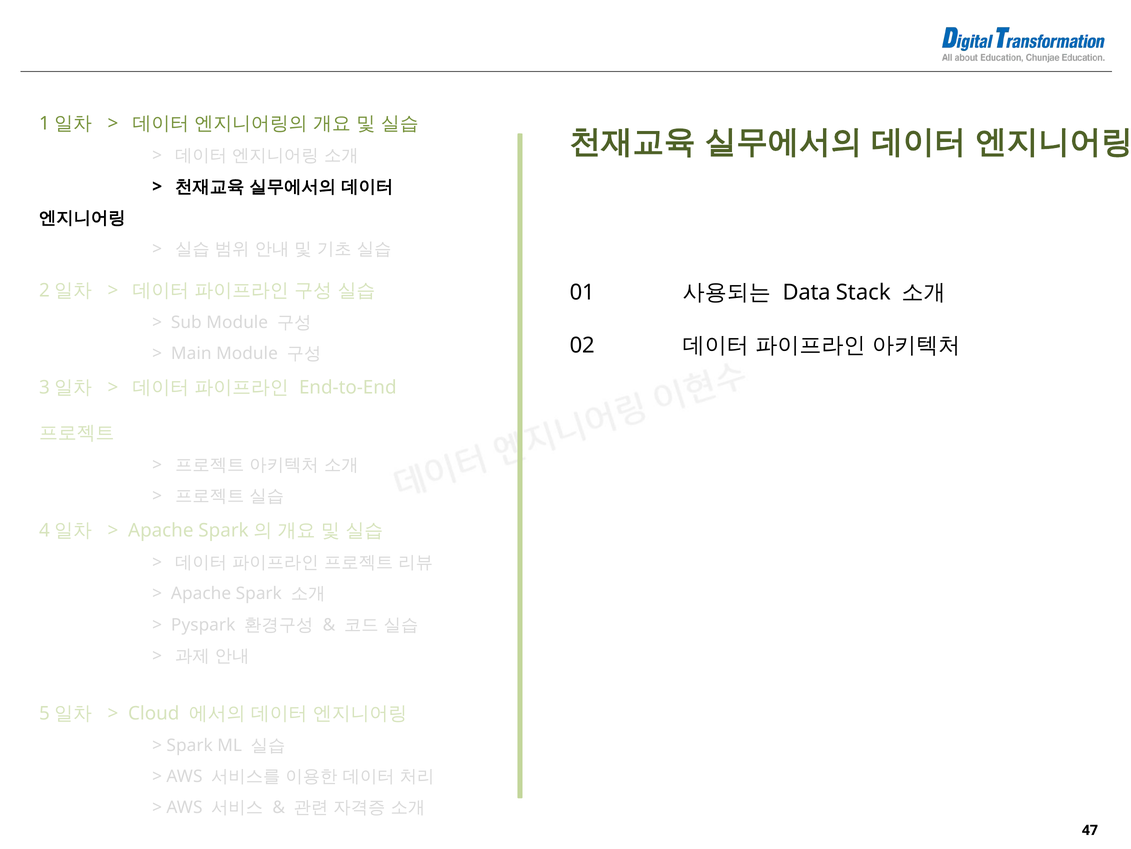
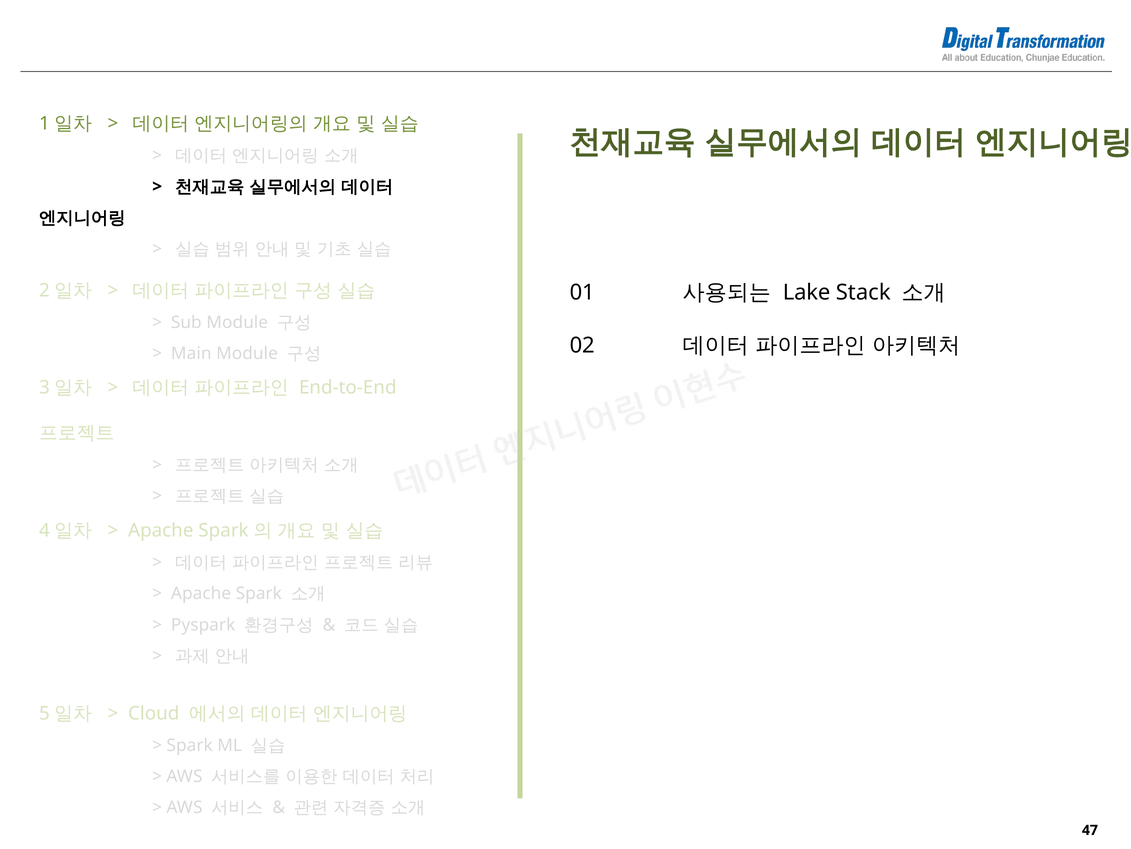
Data: Data -> Lake (807, 292)
